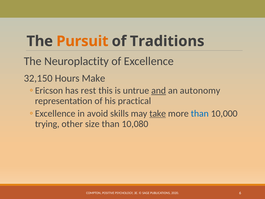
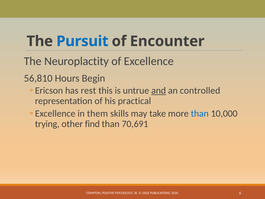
Pursuit colour: orange -> blue (82, 41)
Traditions: Traditions -> Encounter (167, 41)
32,150: 32,150 -> 56,810 (38, 78)
Make: Make -> Begin (93, 78)
autonomy: autonomy -> controlled (200, 90)
avoid: avoid -> them (97, 113)
take underline: present -> none (158, 113)
size: size -> find (92, 124)
10,080: 10,080 -> 70,691 (135, 124)
